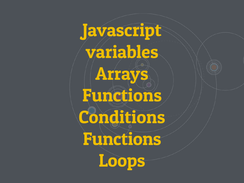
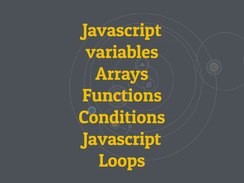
Functions: Functions -> Javascript (122, 139)
